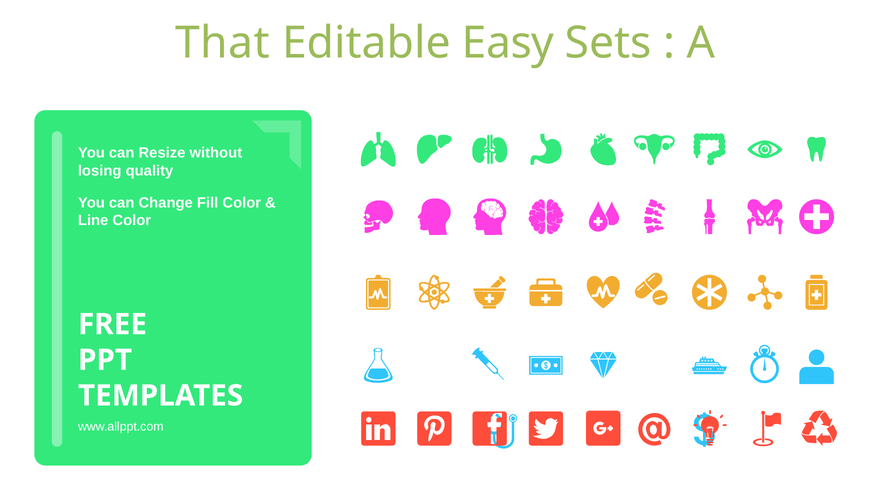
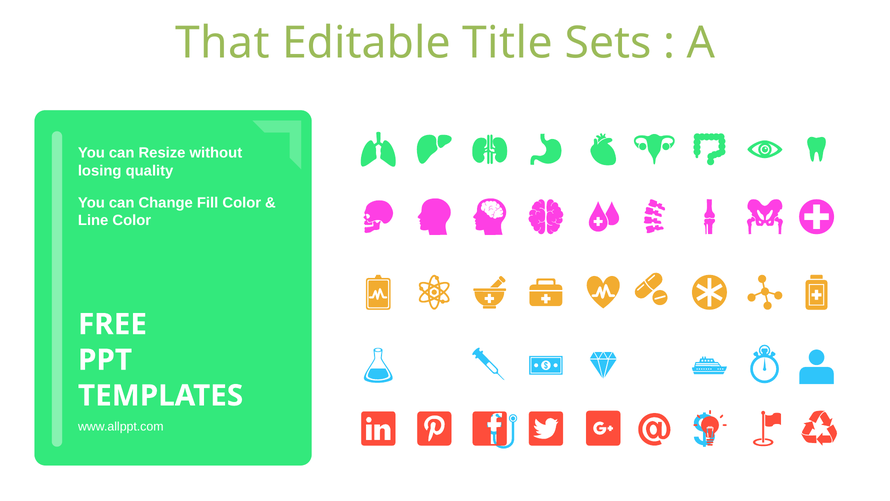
Easy: Easy -> Title (508, 43)
